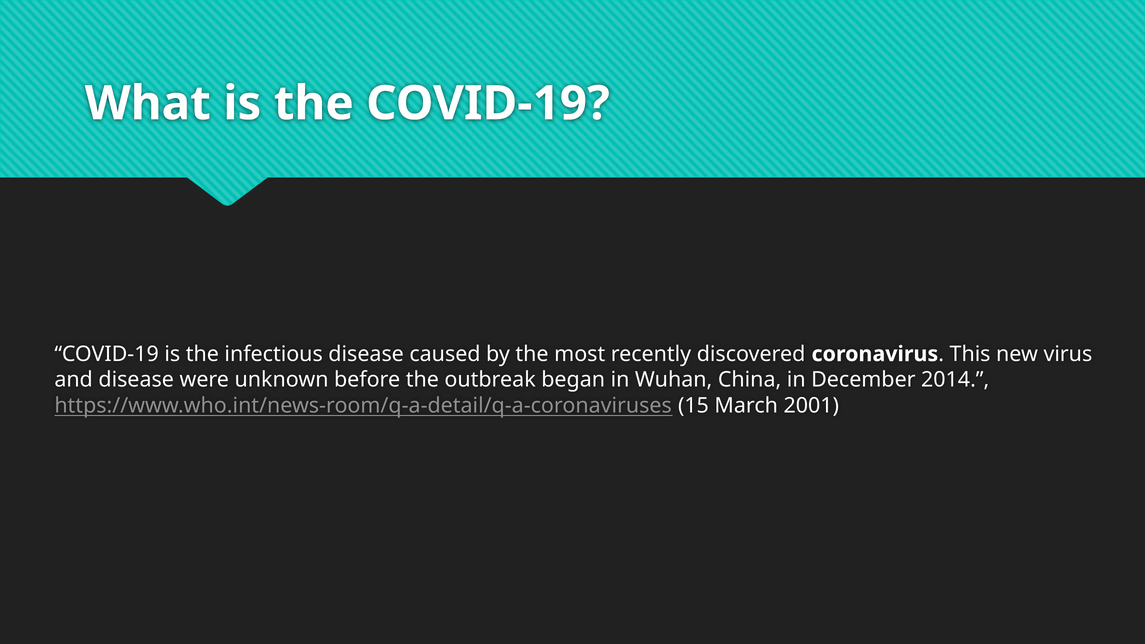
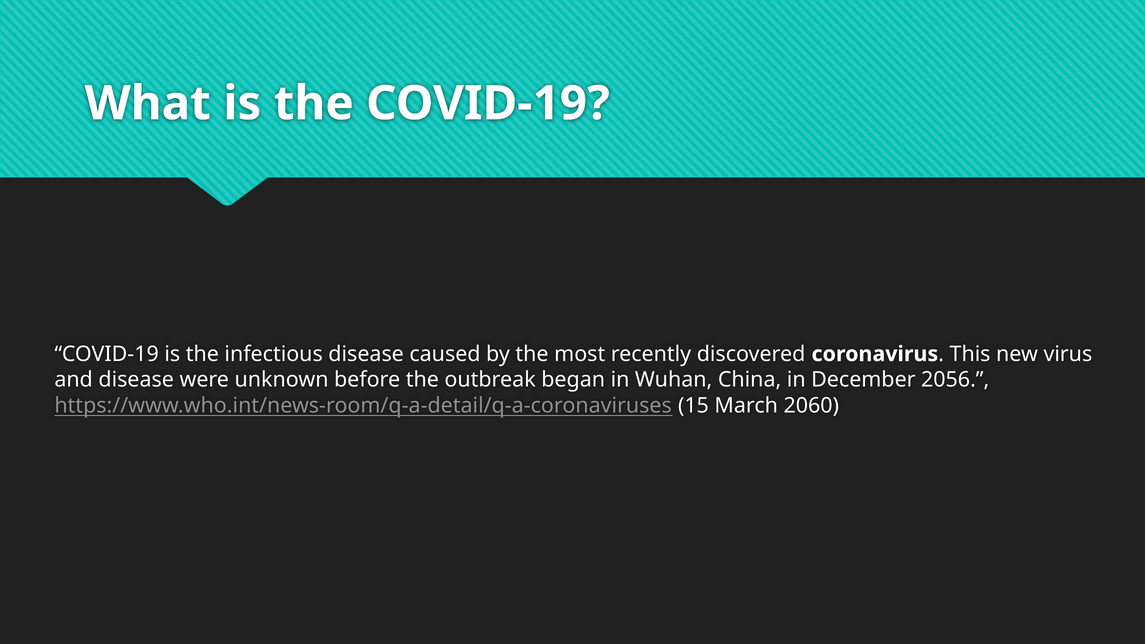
2014: 2014 -> 2056 (955, 380)
2001: 2001 -> 2060 (811, 406)
